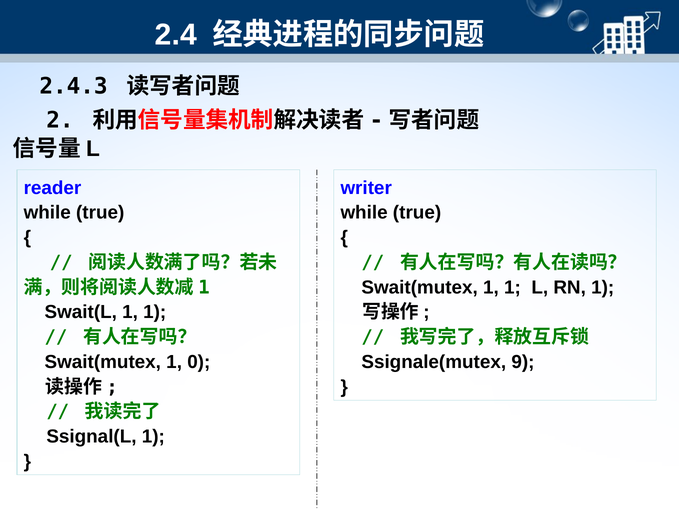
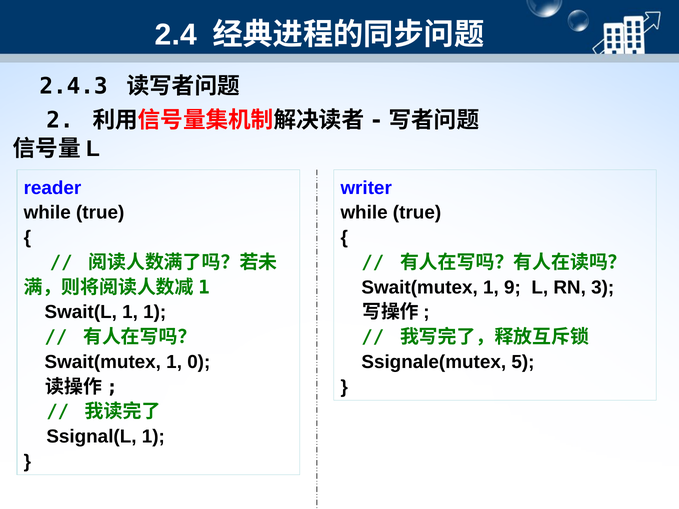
Swait(mutex 1 1: 1 -> 9 (512, 288)
RN 1: 1 -> 3 (603, 288)
9: 9 -> 5 (523, 362)
